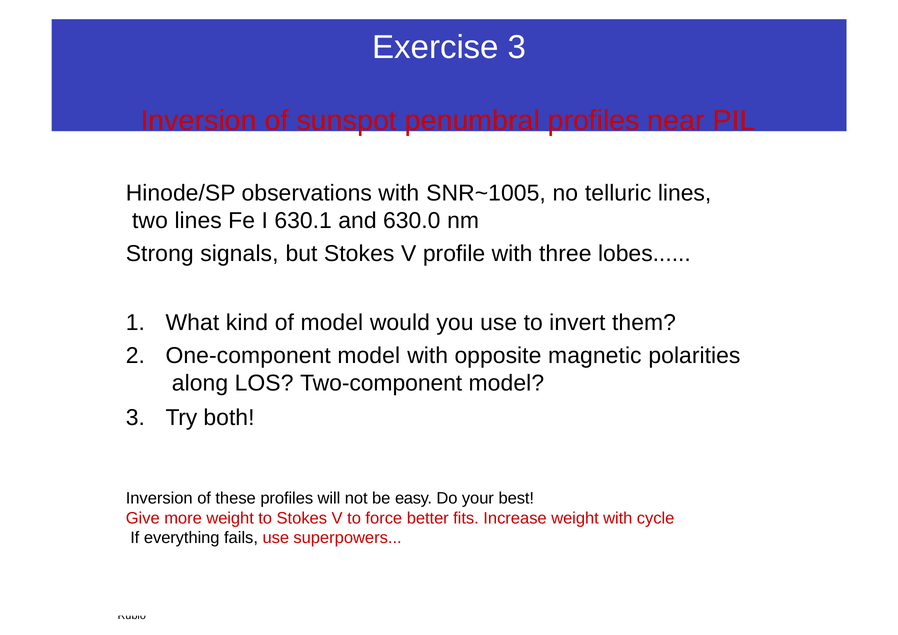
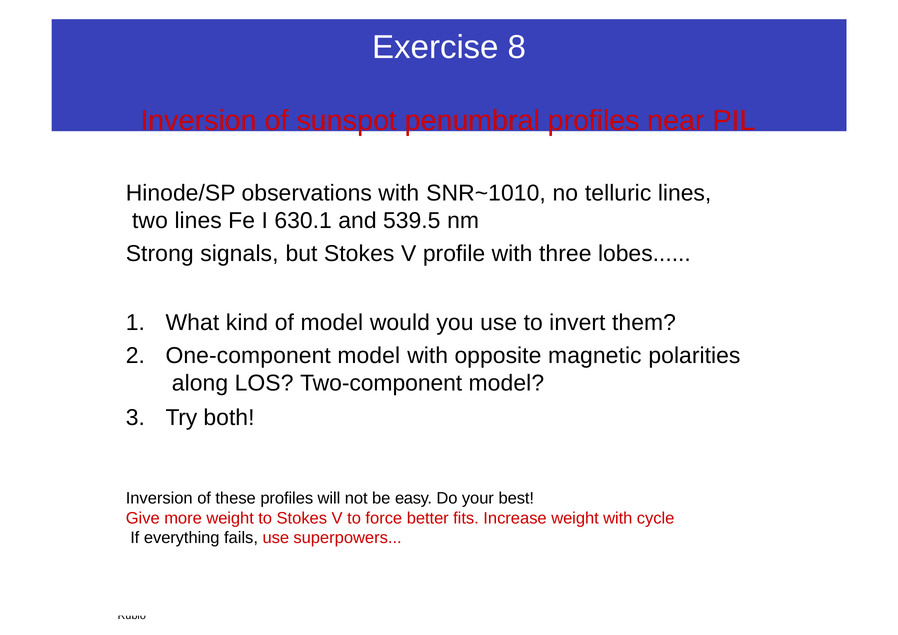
Exercise 3: 3 -> 8 (517, 47)
SNR~1005: SNR~1005 -> SNR~1010 (486, 193)
630.0: 630.0 -> 539.5 (412, 220)
